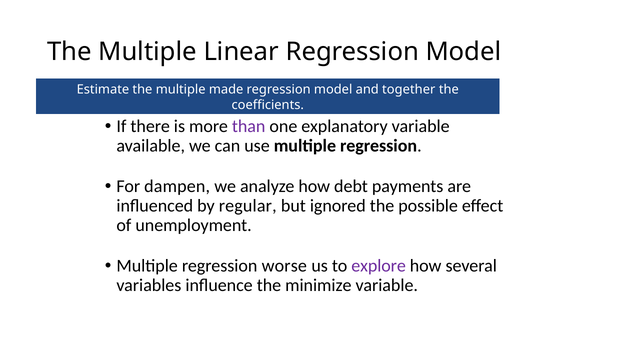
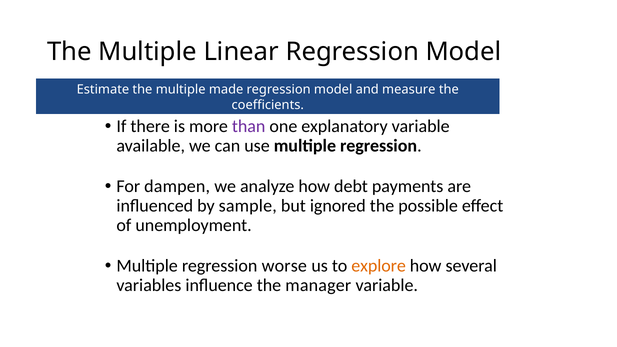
together: together -> measure (409, 89)
regular: regular -> sample (248, 206)
explore colour: purple -> orange (379, 266)
minimize: minimize -> manager (318, 285)
